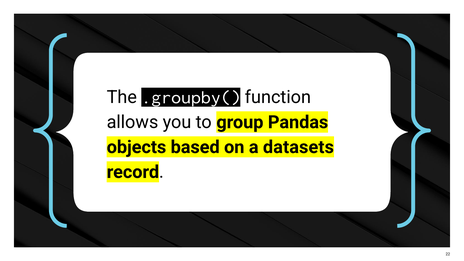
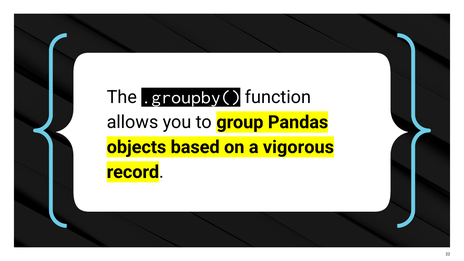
datasets: datasets -> vigorous (298, 147)
